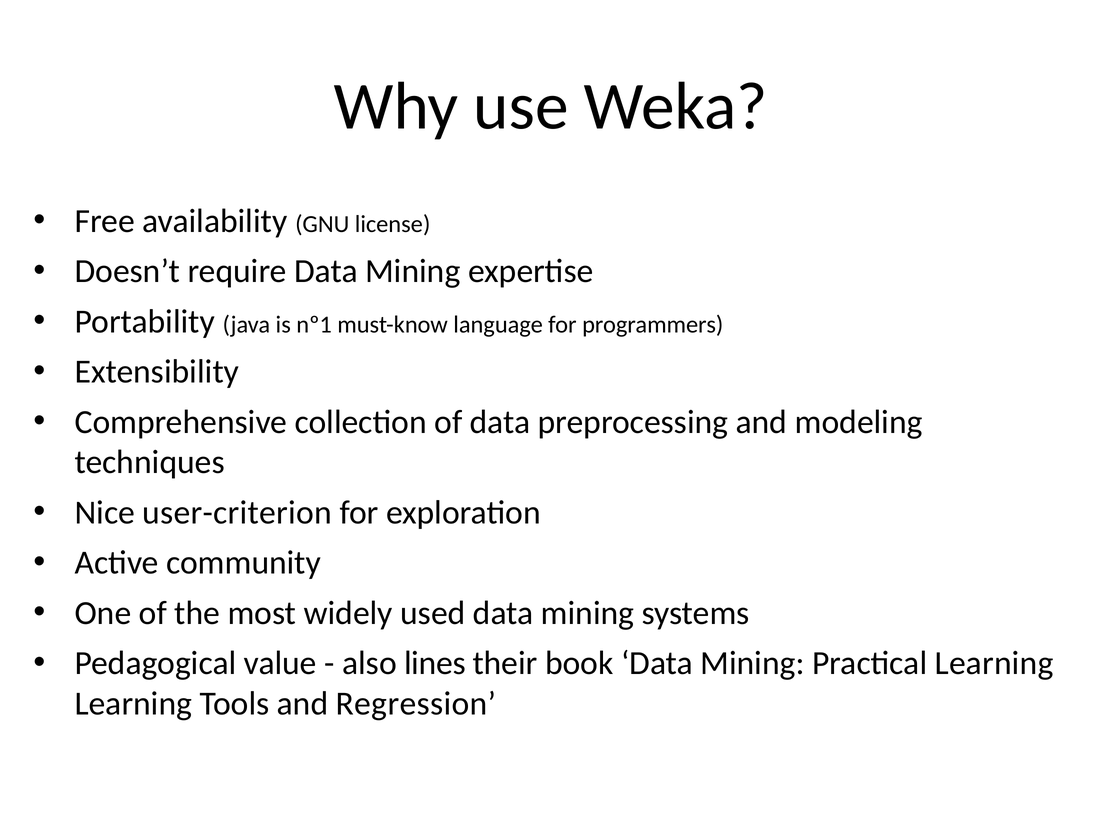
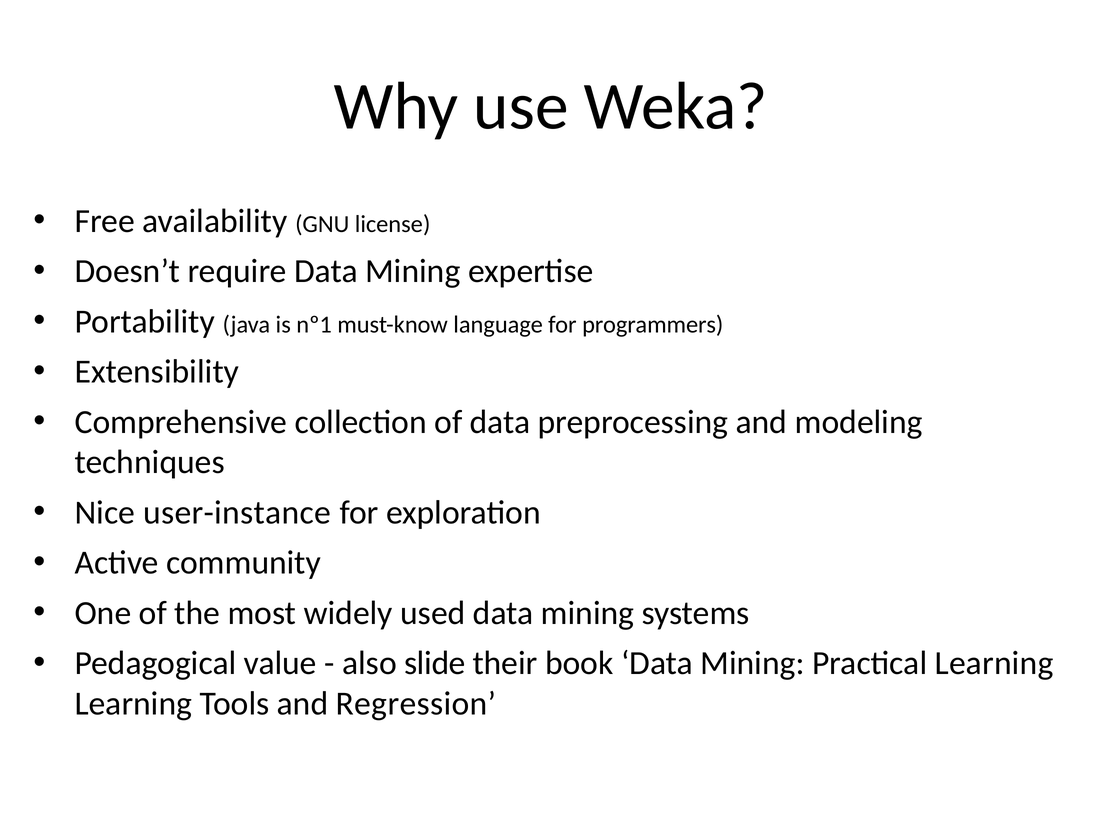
user-criterion: user-criterion -> user-instance (237, 512)
lines: lines -> slide (435, 663)
